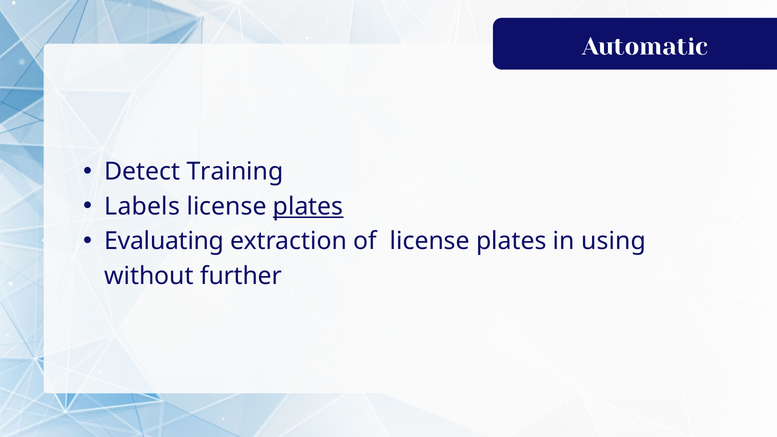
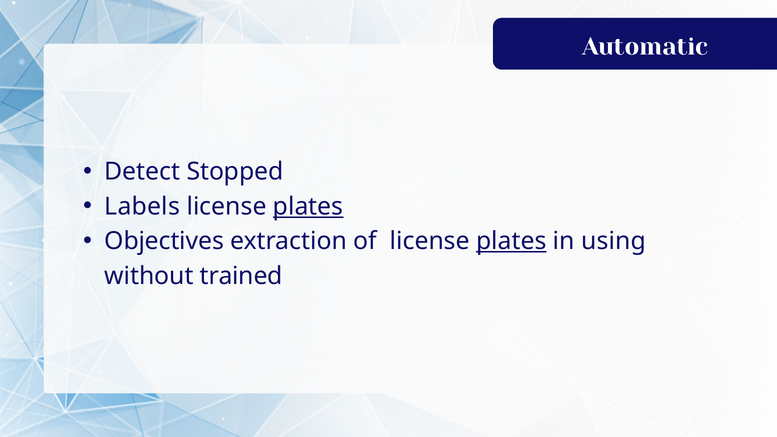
Training: Training -> Stopped (235, 172)
Evaluating: Evaluating -> Objectives (164, 241)
plates underline: none -> present (511, 241)
further: further -> trained (241, 276)
